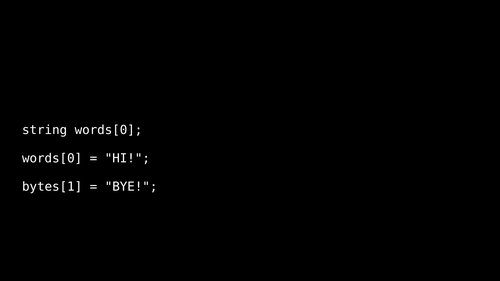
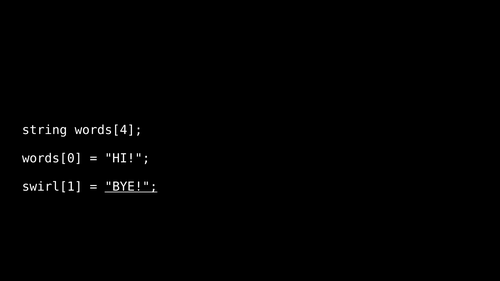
string words[0: words[0 -> words[4 (109, 130)
bytes[1: bytes[1 -> swirl[1 (52, 187)
BYE underline: none -> present (131, 187)
